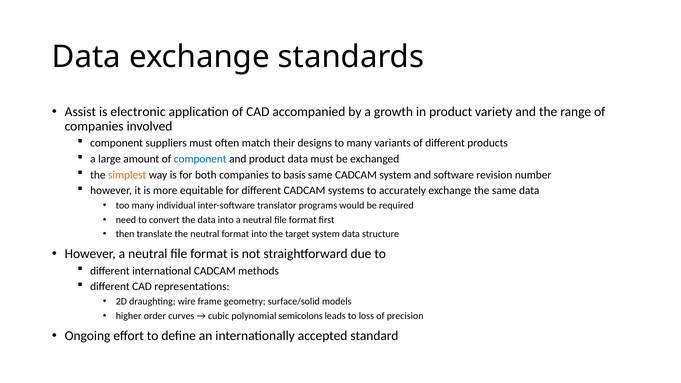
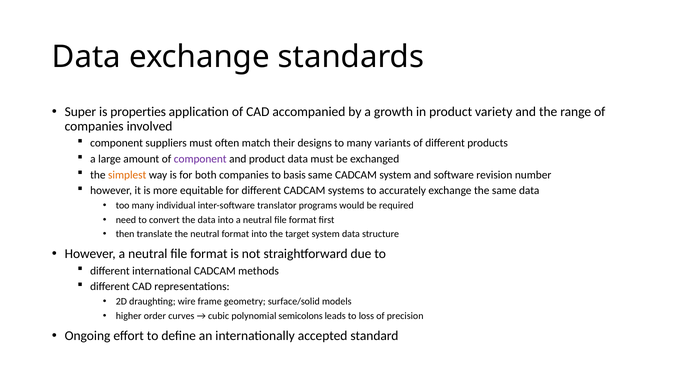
Assist: Assist -> Super (80, 112)
electronic: electronic -> properties (138, 112)
component colour: blue -> purple (200, 159)
